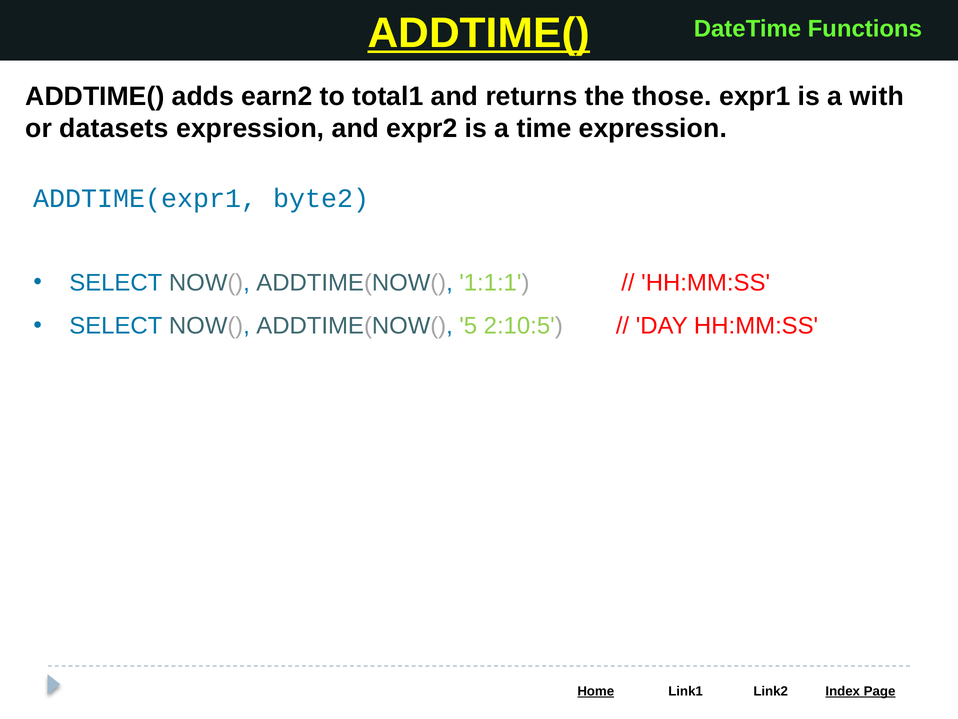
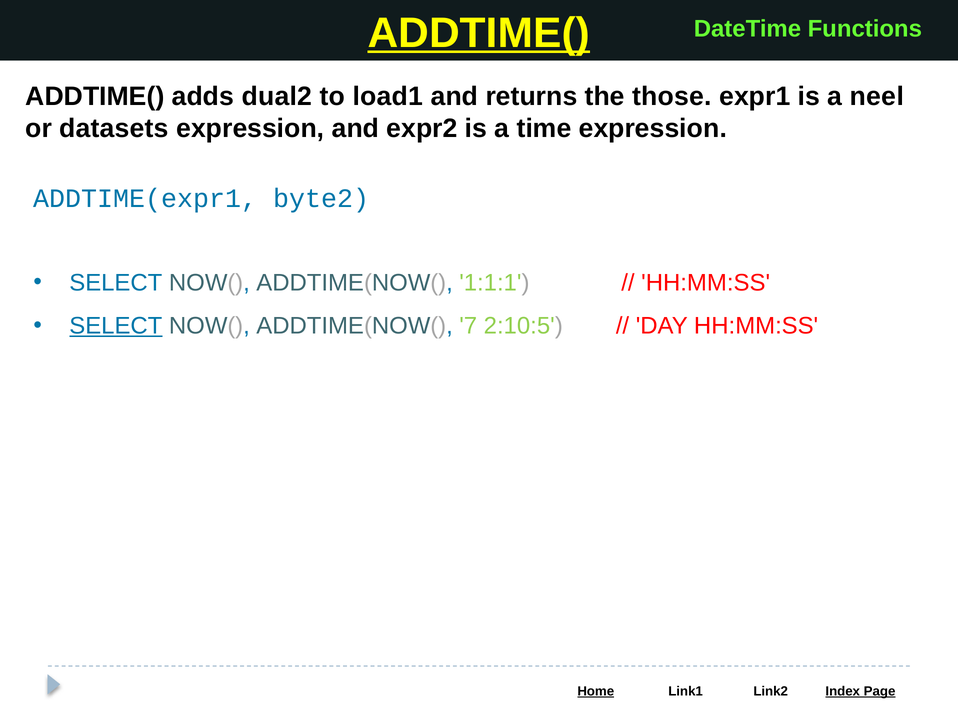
earn2: earn2 -> dual2 (277, 96)
total1: total1 -> load1 (388, 96)
with: with -> neel (877, 96)
SELECT underline: none -> present (116, 326)
5: 5 -> 7 (468, 326)
